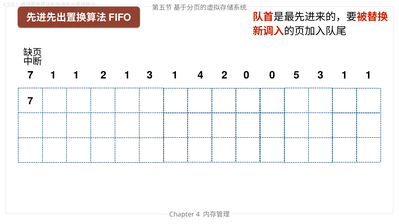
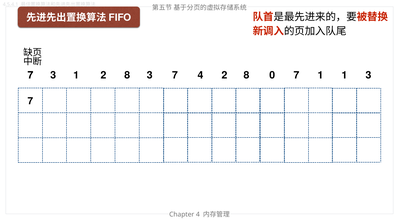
1: 1 -> 3 (53, 75)
1 2 1: 1 -> 8 (127, 75)
1: 1 -> 7 (175, 75)
0: 0 -> 8 (247, 75)
0 5: 5 -> 7 (296, 75)
4 3: 3 -> 1 (320, 75)
1: 1 -> 3 (369, 75)
